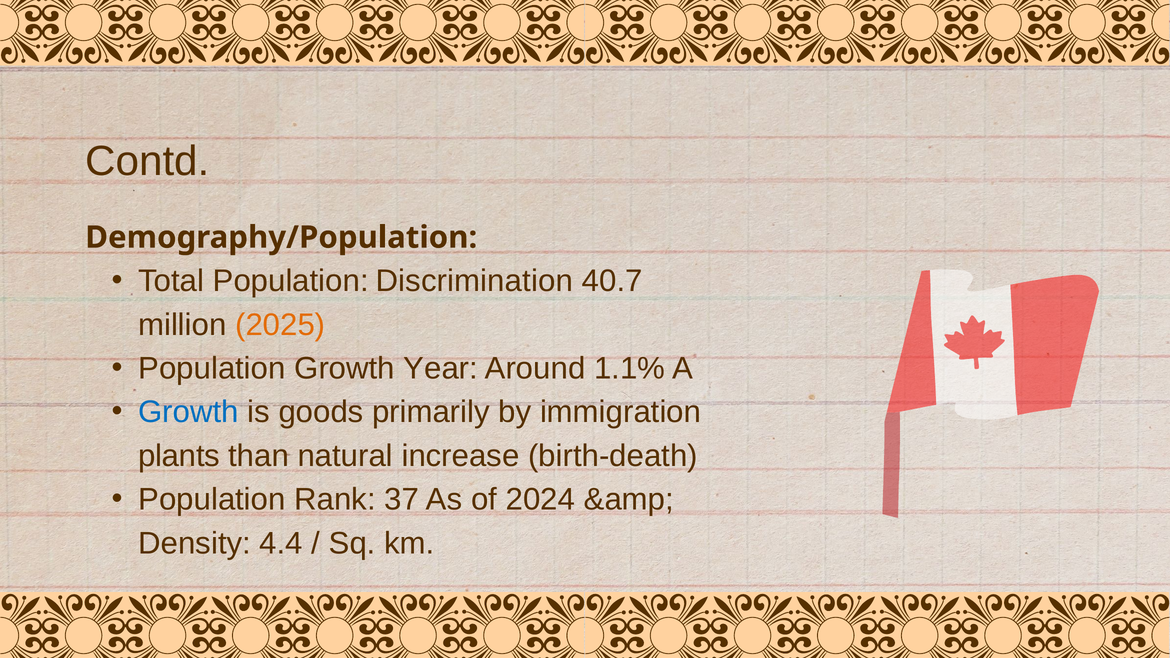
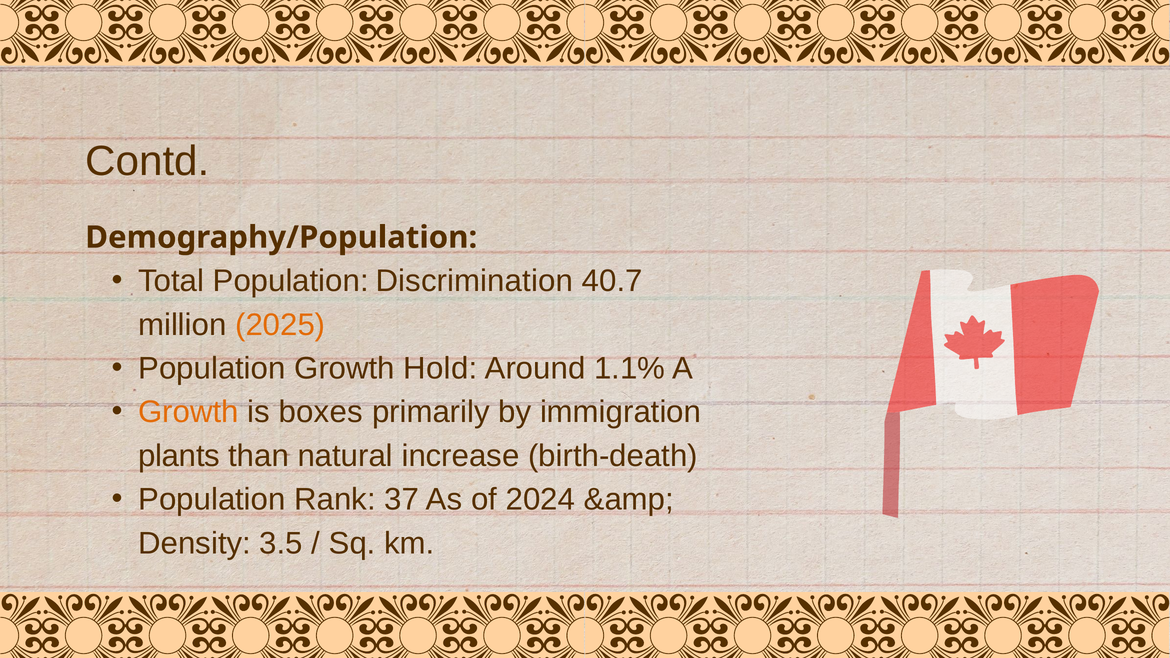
Year: Year -> Hold (440, 369)
Growth colour: blue -> orange (188, 412)
goods: goods -> boxes (321, 412)
4.4: 4.4 -> 3.5 (281, 543)
